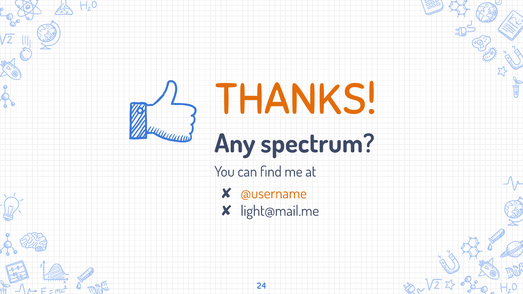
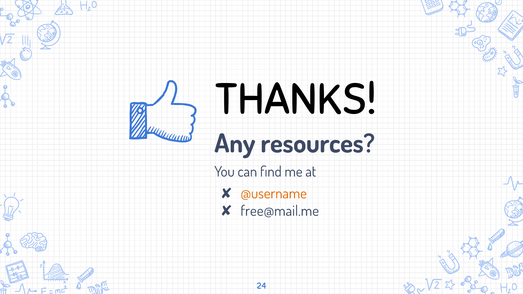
THANKS colour: orange -> black (296, 99)
spectrum: spectrum -> resources (318, 144)
light@mail.me: light@mail.me -> free@mail.me (280, 211)
